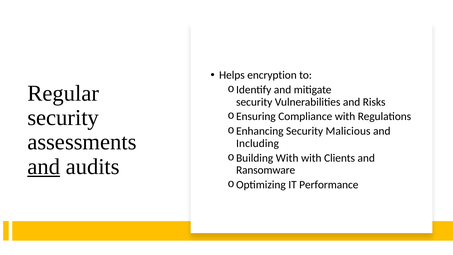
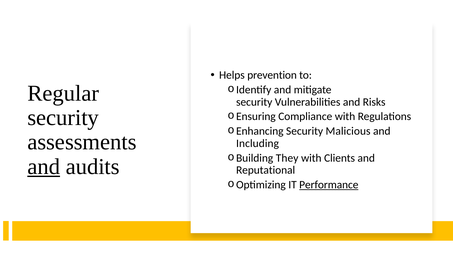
encryption: encryption -> prevention (272, 75)
Building With: With -> They (287, 158)
Ransomware: Ransomware -> Reputational (266, 170)
Performance underline: none -> present (329, 185)
